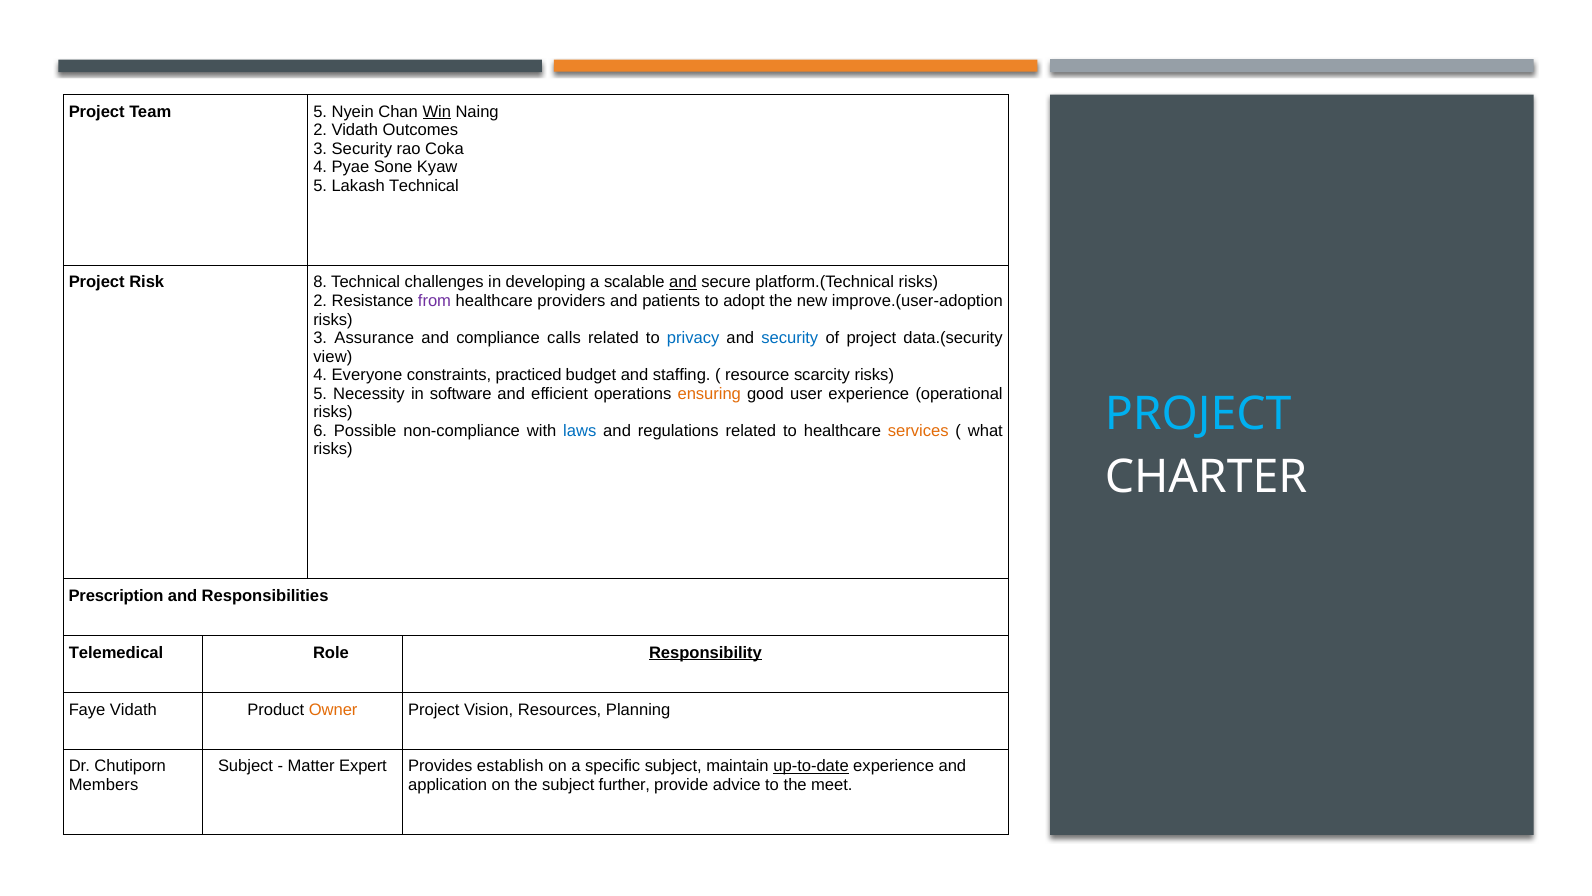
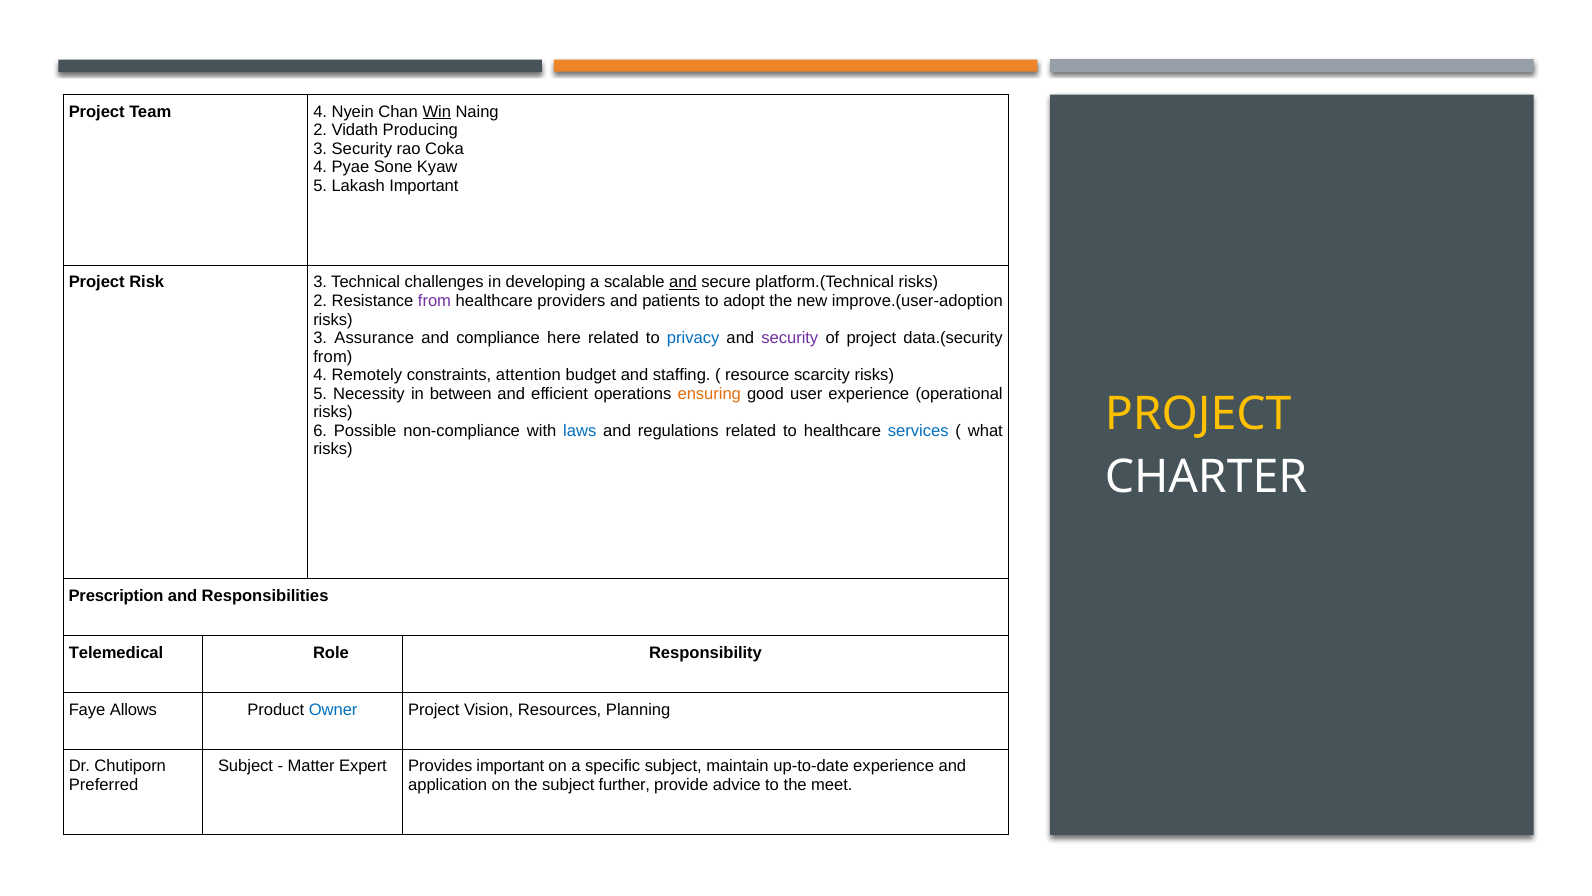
Team 5: 5 -> 4 (320, 112)
Outcomes: Outcomes -> Producing (420, 130)
Lakash Technical: Technical -> Important (424, 186)
Risk 8: 8 -> 3 (320, 282)
calls: calls -> here (564, 338)
security colour: blue -> purple (790, 338)
view: view -> from (333, 356)
Everyone: Everyone -> Remotely (367, 375)
practiced: practiced -> attention (528, 375)
software: software -> between (461, 393)
PROJECT colour: light blue -> yellow (1198, 414)
services colour: orange -> blue (918, 431)
Responsibility underline: present -> none (705, 652)
Faye Vidath: Vidath -> Allows (133, 709)
Owner colour: orange -> blue (333, 709)
Provides establish: establish -> important (510, 766)
up-to-date underline: present -> none (811, 766)
Members: Members -> Preferred (104, 785)
